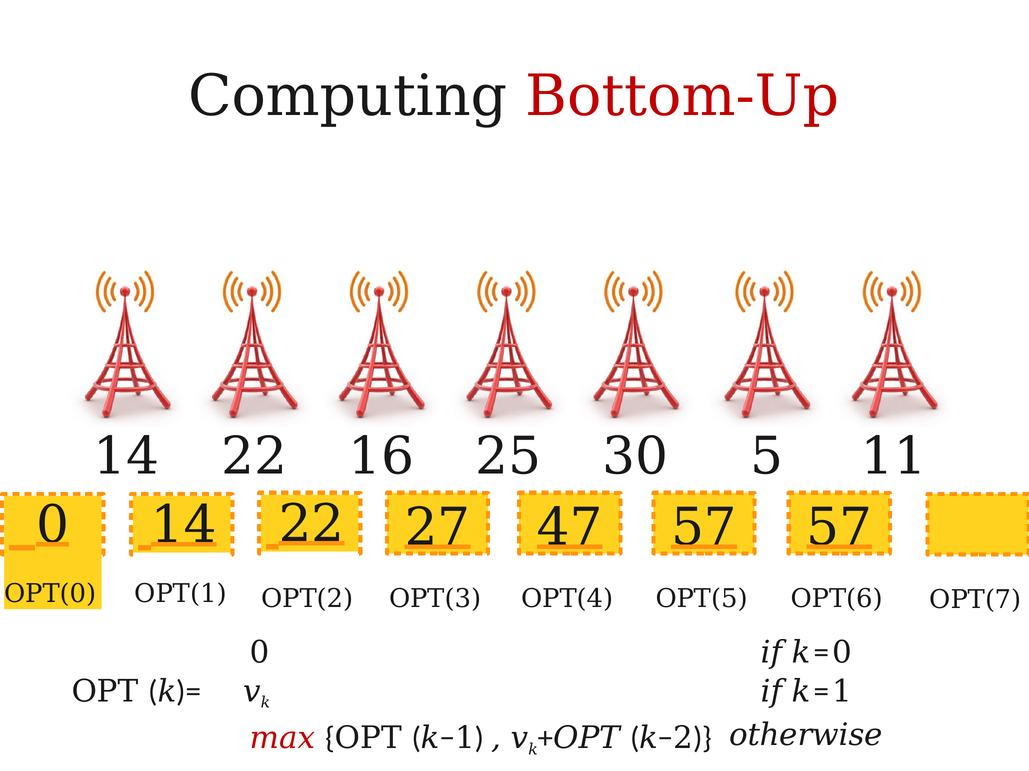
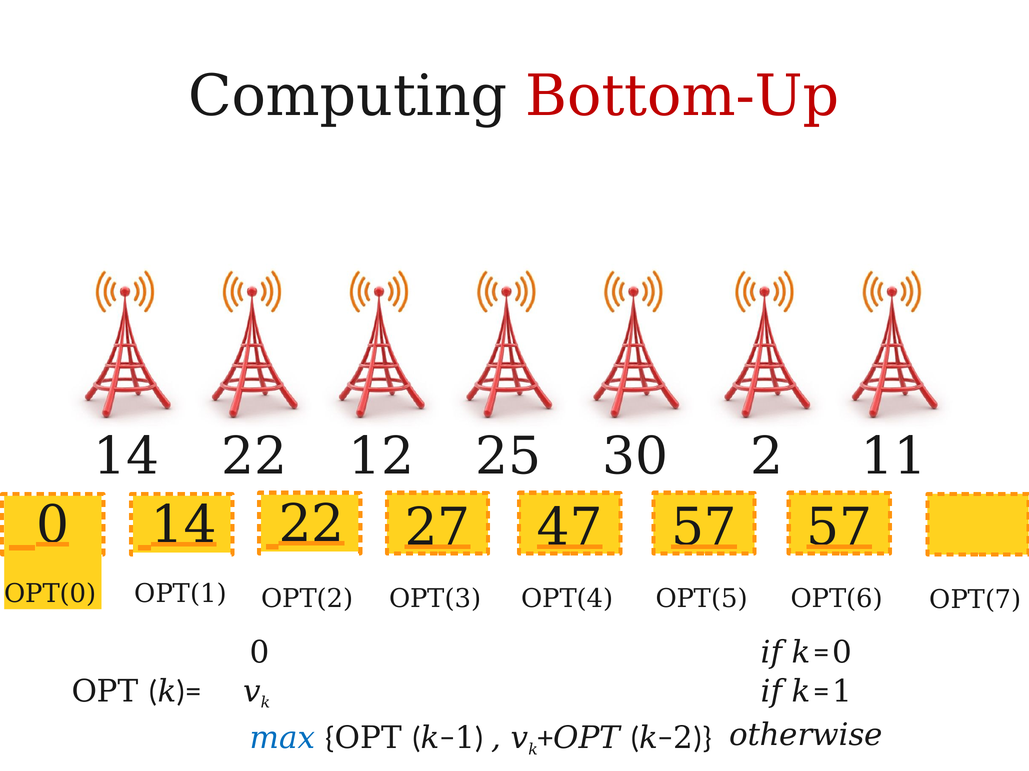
16: 16 -> 12 (381, 457)
5: 5 -> 2 (767, 457)
max colour: red -> blue (283, 739)
